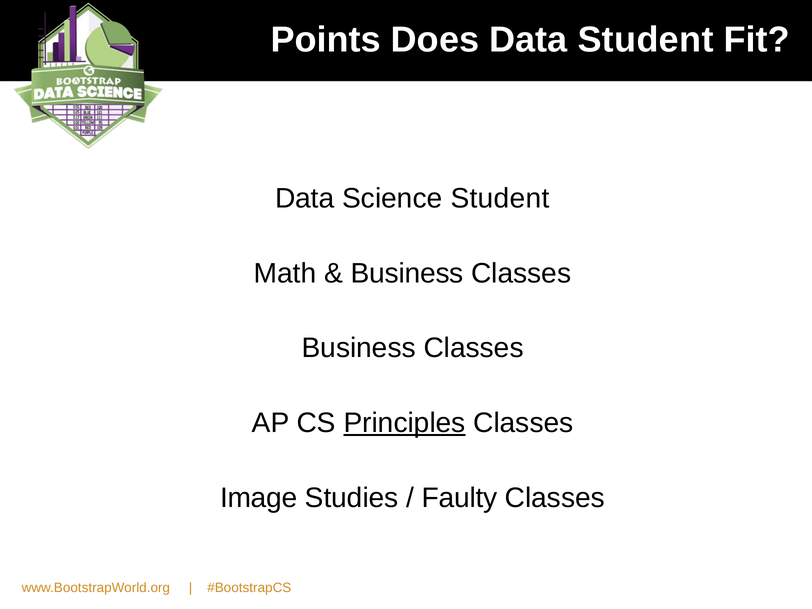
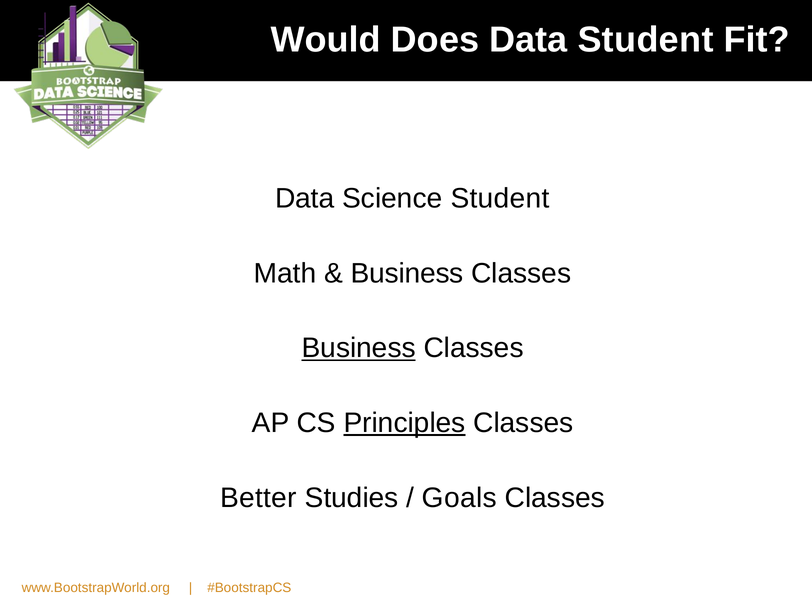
Points: Points -> Would (326, 40)
Business underline: none -> present (359, 348)
Image: Image -> Better (259, 498)
Faulty: Faulty -> Goals (459, 498)
